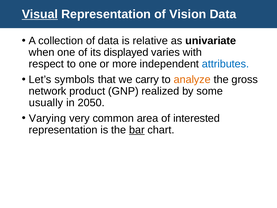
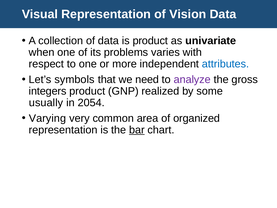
Visual underline: present -> none (40, 14)
is relative: relative -> product (150, 41)
displayed: displayed -> problems (126, 52)
carry: carry -> need (147, 79)
analyze colour: orange -> purple (192, 79)
network: network -> integers (48, 91)
2050: 2050 -> 2054 (91, 103)
interested: interested -> organized (197, 118)
